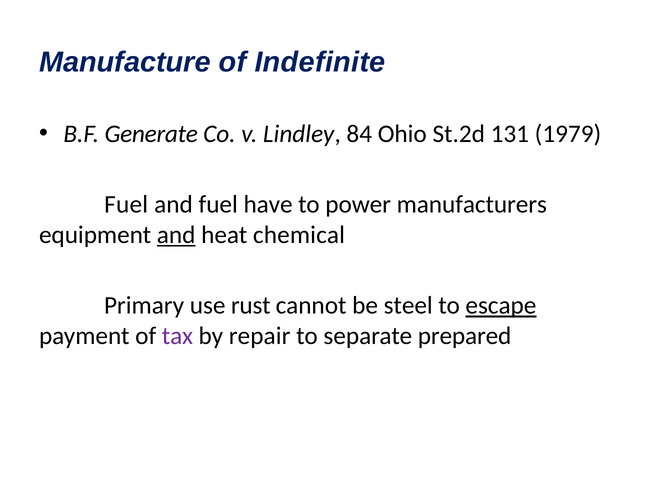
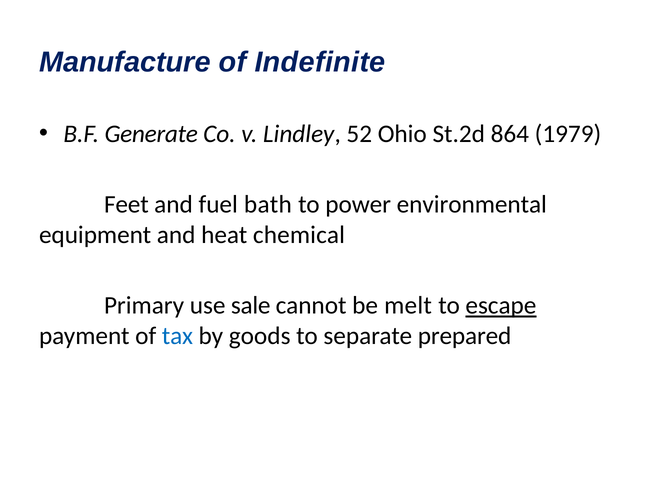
84: 84 -> 52 (359, 134)
131: 131 -> 864 (510, 134)
Fuel: Fuel -> Feet (126, 205)
have: have -> bath (268, 205)
manufacturers: manufacturers -> environmental (472, 205)
and underline: present -> none (176, 235)
rust: rust -> sale (251, 306)
steel: steel -> melt (408, 306)
tax colour: purple -> blue (177, 336)
repair: repair -> goods (260, 336)
